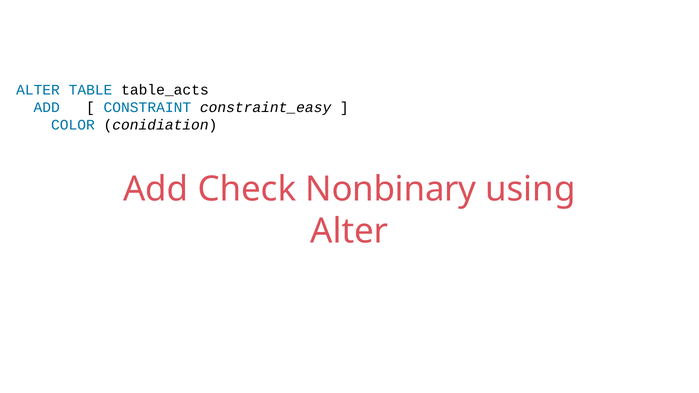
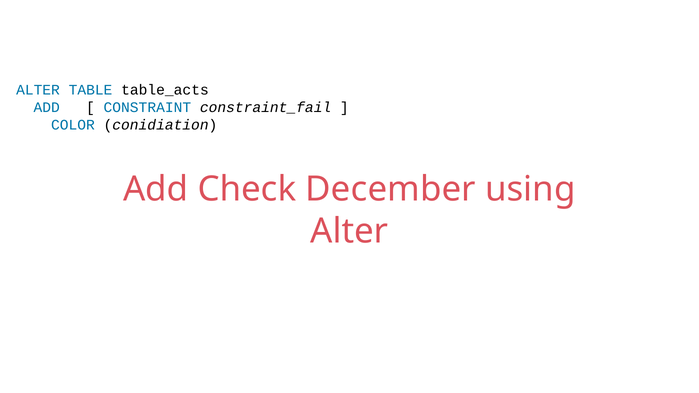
constraint_easy: constraint_easy -> constraint_fail (266, 107)
Nonbinary: Nonbinary -> December (391, 190)
